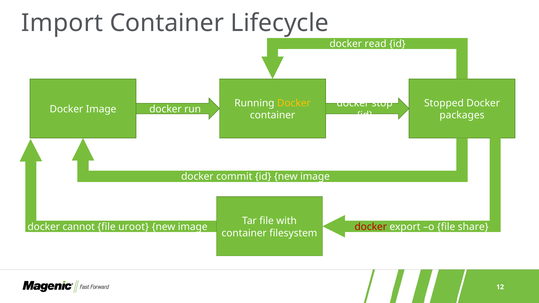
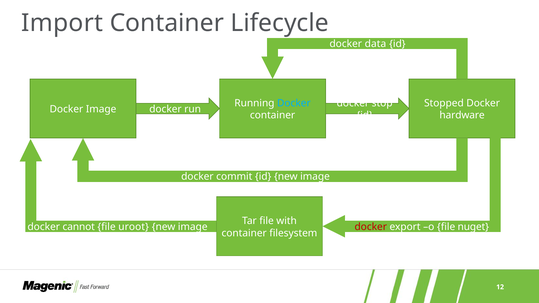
read: read -> data (375, 44)
Docker colour: yellow -> light blue (294, 103)
packages: packages -> hardware (462, 115)
share: share -> nuget (473, 227)
